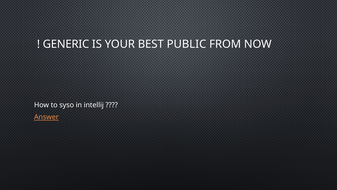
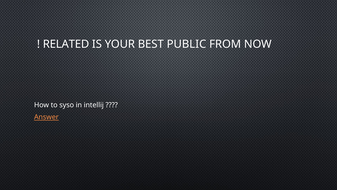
GENERIC: GENERIC -> RELATED (66, 44)
